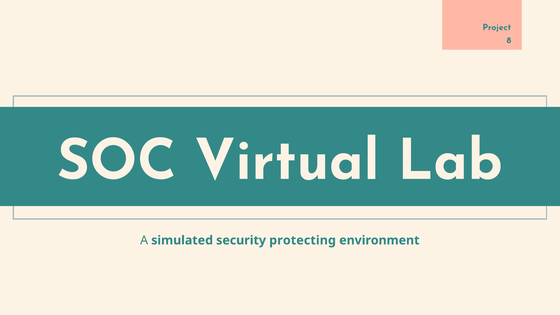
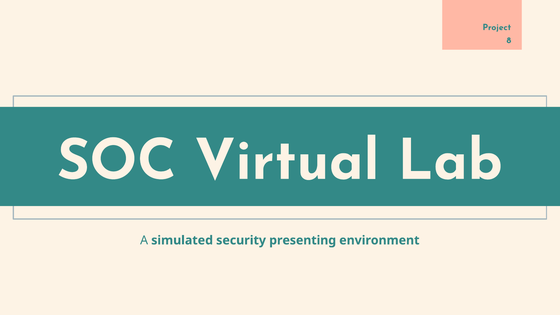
protecting: protecting -> presenting (303, 240)
